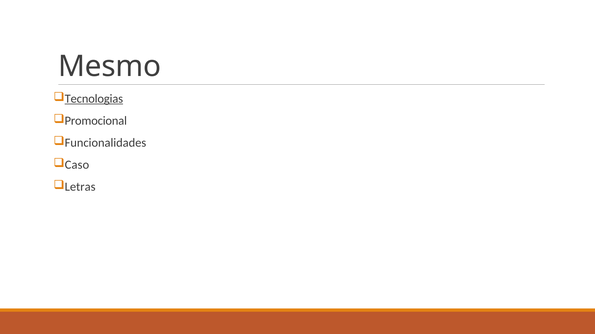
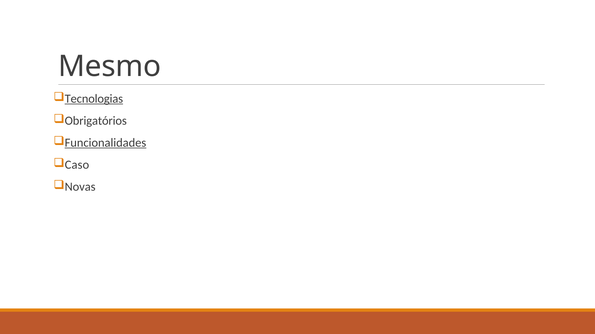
Promocional: Promocional -> Obrigatórios (96, 121)
Funcionalidades underline: none -> present (105, 143)
Letras: Letras -> Novas (80, 187)
